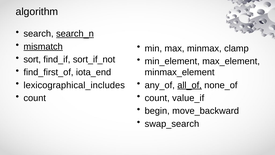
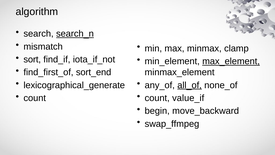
mismatch underline: present -> none (43, 47)
sort_if_not: sort_if_not -> iota_if_not (94, 59)
max_element underline: none -> present (231, 61)
iota_end: iota_end -> sort_end (94, 72)
lexicographical_includes: lexicographical_includes -> lexicographical_generate (74, 85)
swap_search: swap_search -> swap_ffmpeg (172, 124)
